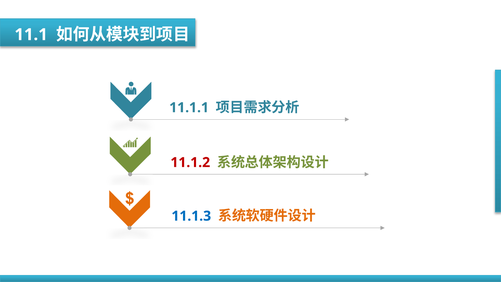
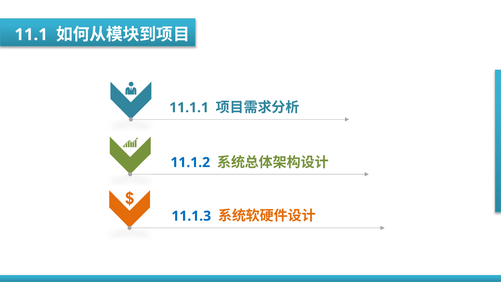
11.1.2 colour: red -> blue (190, 162)
